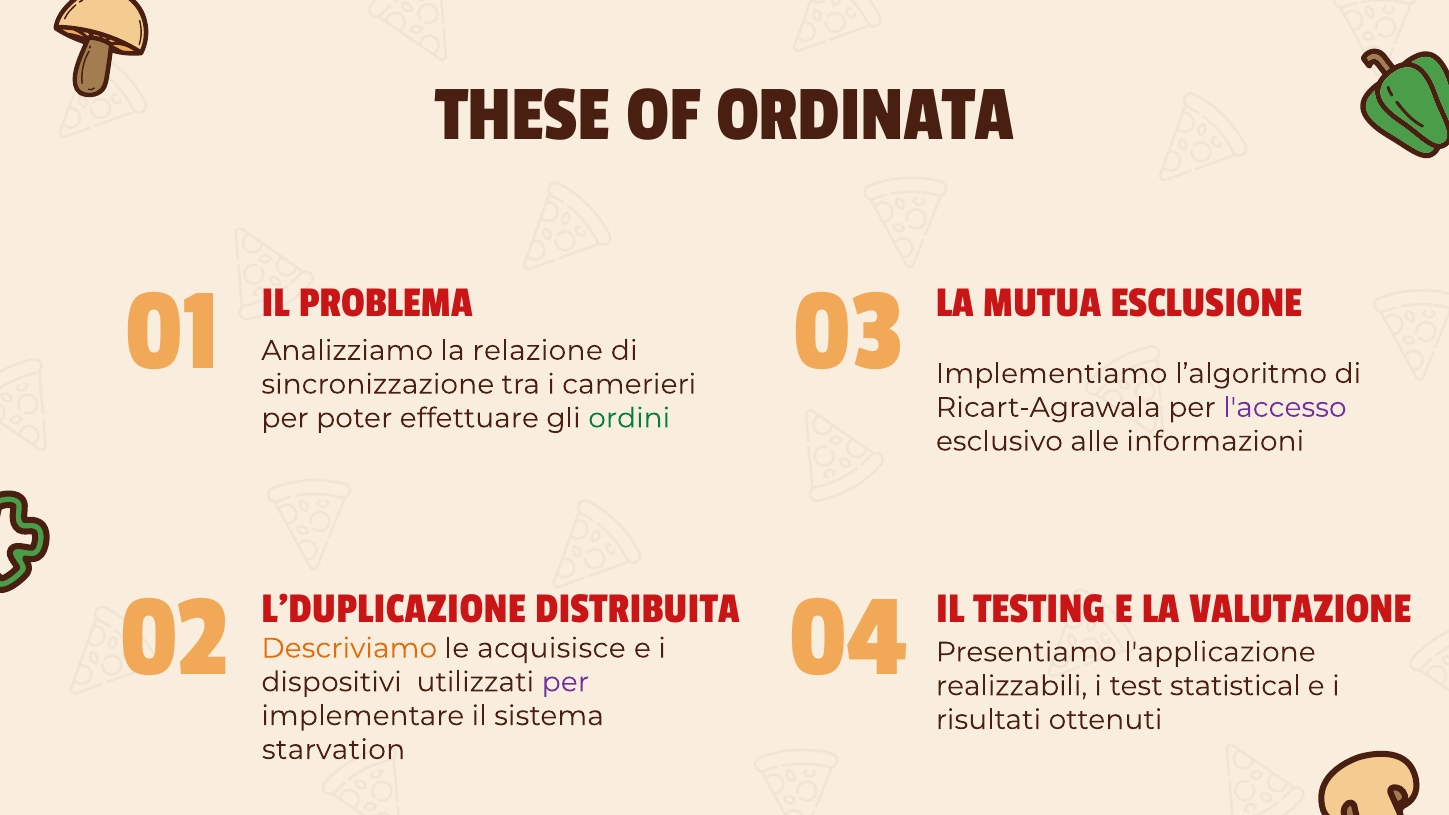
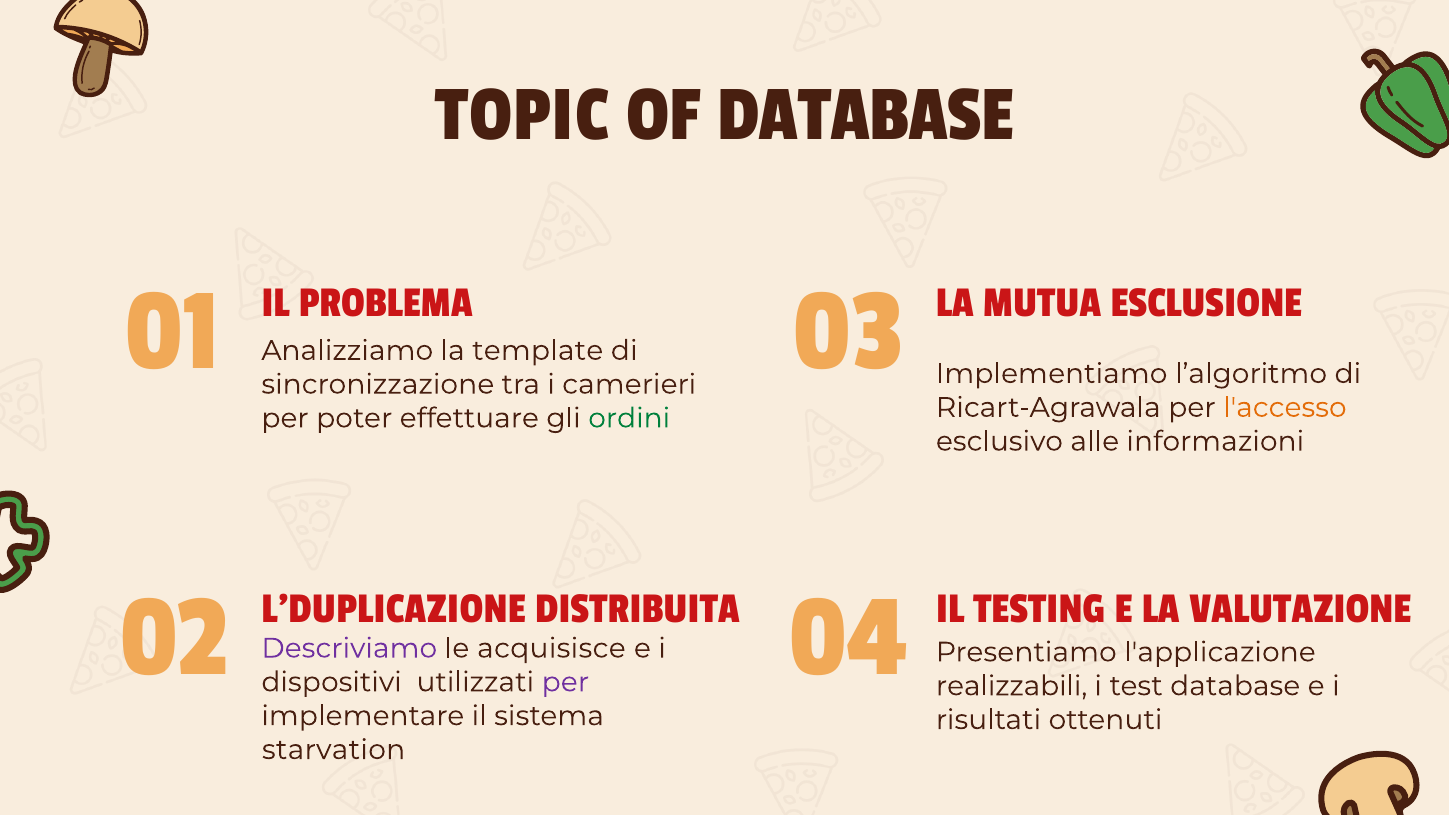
THESE: THESE -> TOPIC (522, 113)
OF ORDINATA: ORDINATA -> DATABASE (866, 113)
relazione: relazione -> template (538, 351)
l'accesso colour: purple -> orange (1285, 408)
Descriviamo colour: orange -> purple (349, 648)
test statistical: statistical -> database (1235, 686)
